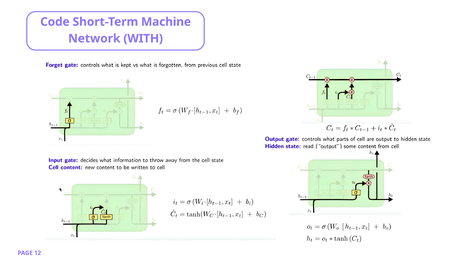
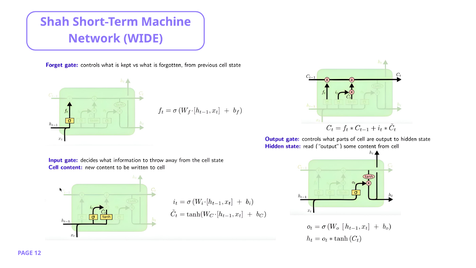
Code: Code -> Shah (55, 22)
WITH: WITH -> WIDE (143, 38)
